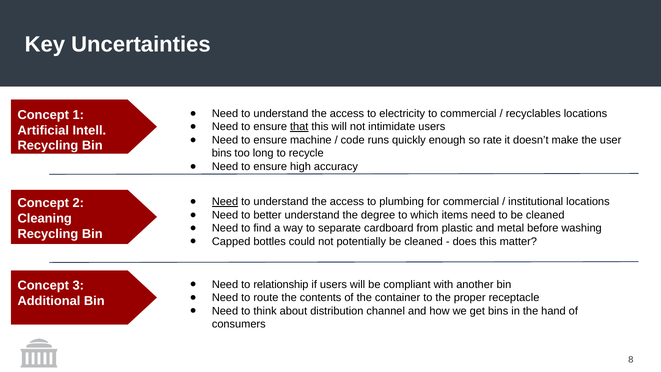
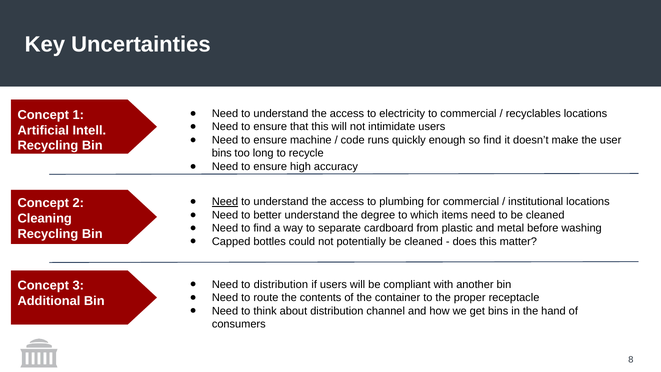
that underline: present -> none (299, 127)
so rate: rate -> find (492, 140)
to relationship: relationship -> distribution (281, 284)
